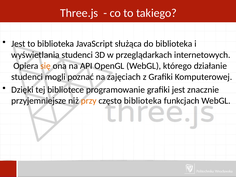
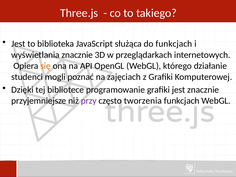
do biblioteka: biblioteka -> funkcjach (174, 44)
wyświetlania studenci: studenci -> znacznie (77, 55)
przy colour: orange -> purple (89, 101)
często biblioteka: biblioteka -> tworzenia (143, 101)
